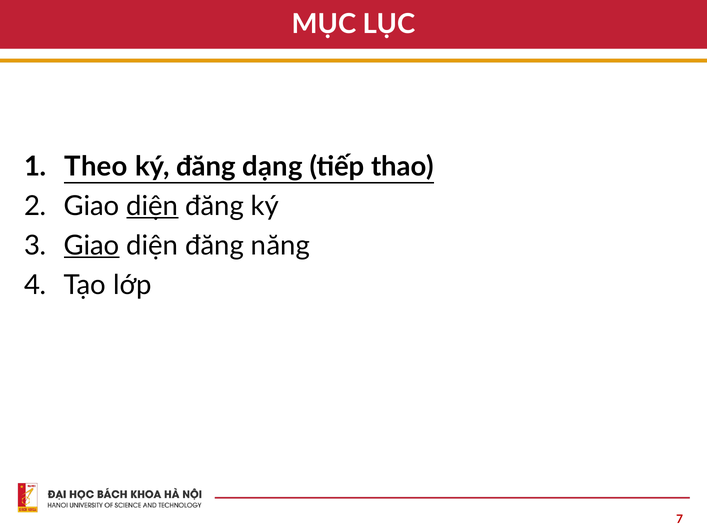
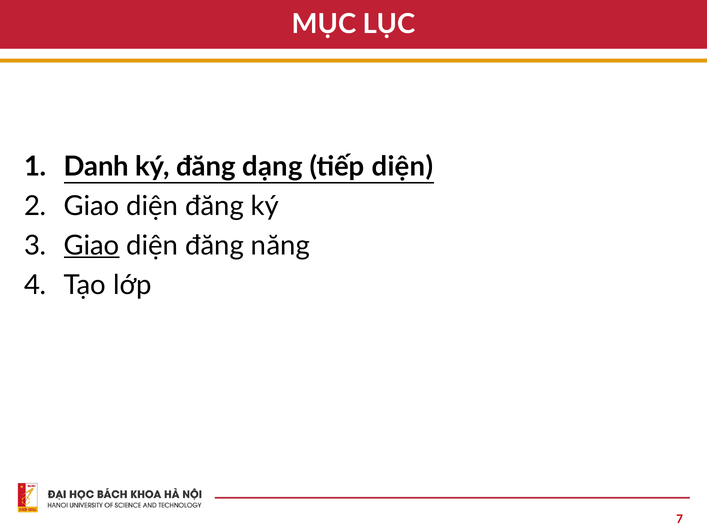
Theo: Theo -> Danh (96, 167)
tiếp thao: thao -> diện (402, 167)
diện underline: present -> none (152, 206)
